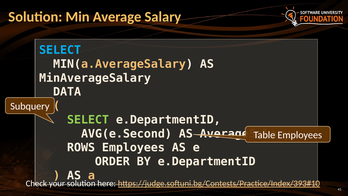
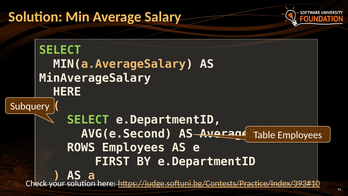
SELECT colour: light blue -> light green (60, 50)
DATA: DATA -> HERE (67, 92)
ORDER: ORDER -> FIRST (112, 161)
